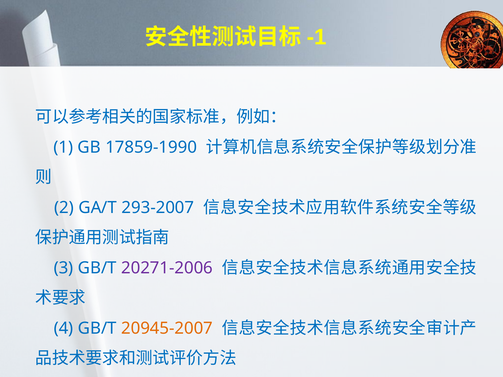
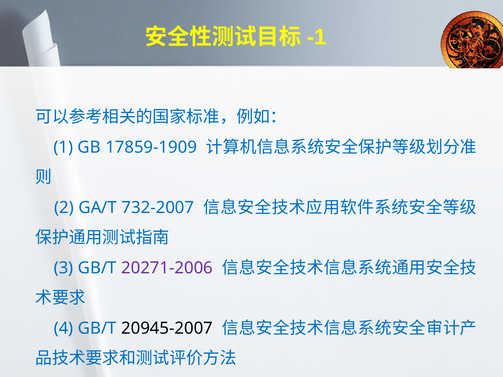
17859-1990: 17859-1990 -> 17859-1909 (151, 147)
293-2007: 293-2007 -> 732-2007 (158, 208)
20945-2007 colour: orange -> black (167, 328)
